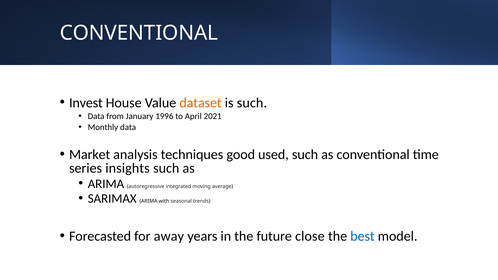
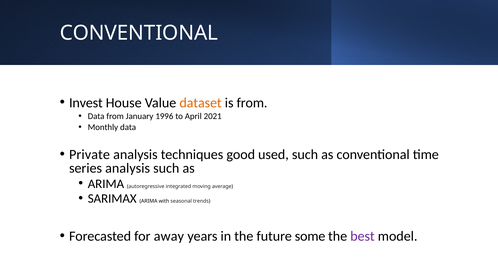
is such: such -> from (252, 103)
Market: Market -> Private (90, 155)
series insights: insights -> analysis (128, 168)
close: close -> some (310, 236)
best colour: blue -> purple (362, 236)
